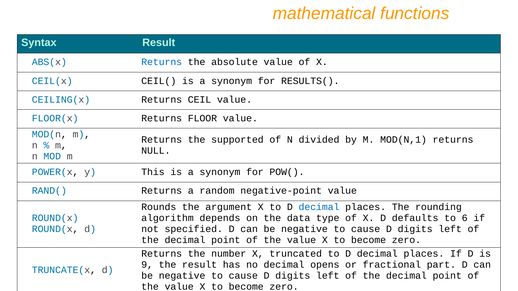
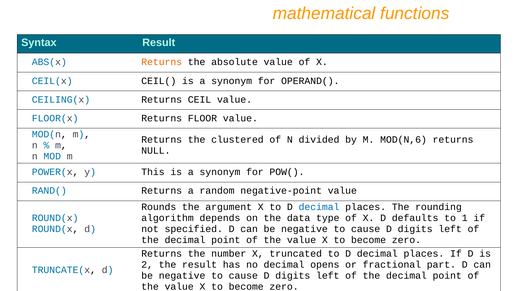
Returns colour: blue -> orange (162, 62)
RESULTS(: RESULTS( -> OPERAND( (310, 81)
supported: supported -> clustered (237, 140)
MOD(N,1: MOD(N,1 -> MOD(N,6 (404, 140)
6: 6 -> 1 (465, 218)
9: 9 -> 2 (147, 265)
